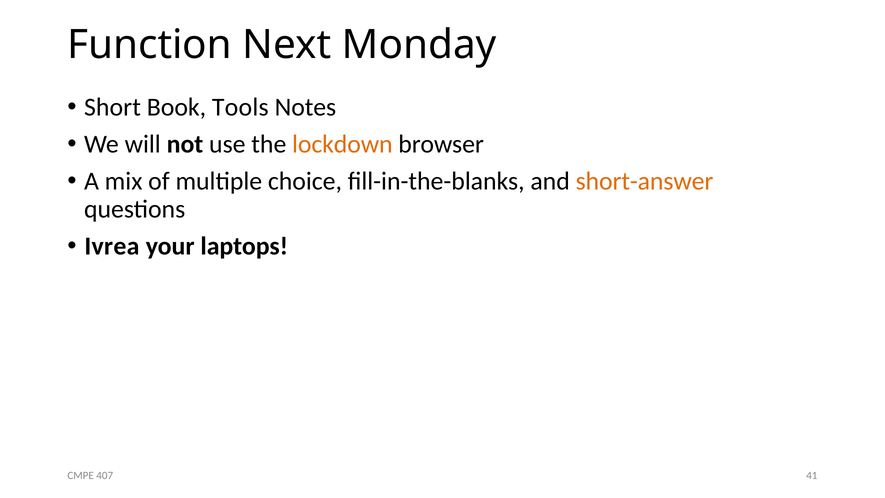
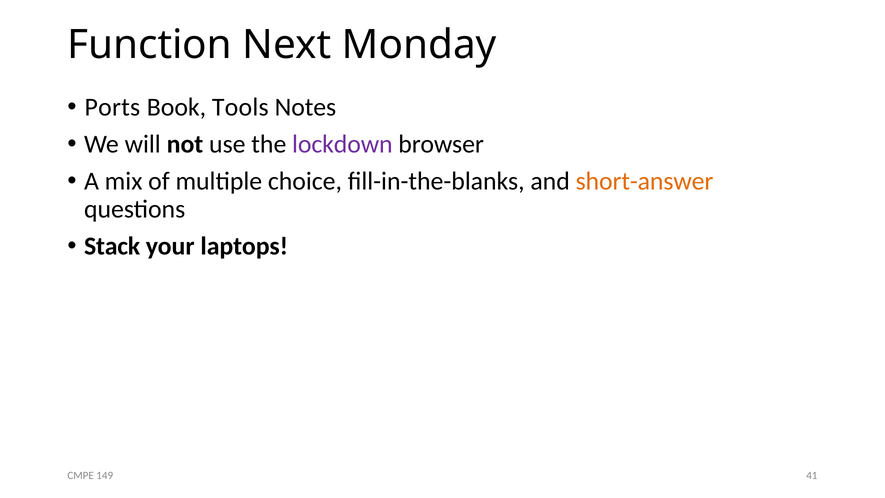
Short: Short -> Ports (112, 107)
lockdown colour: orange -> purple (342, 144)
Ivrea: Ivrea -> Stack (112, 246)
407: 407 -> 149 (105, 475)
